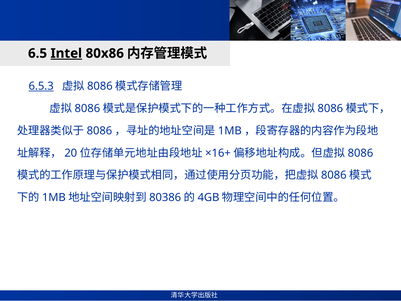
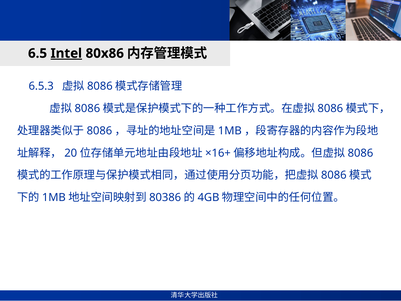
6.5.3 underline: present -> none (41, 86)
